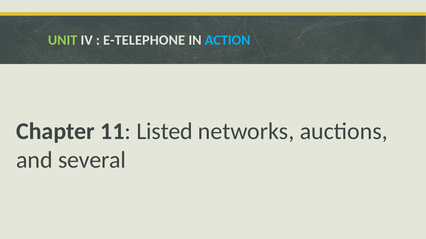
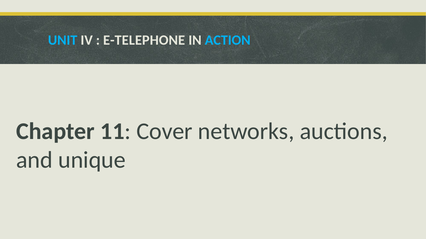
UNIT colour: light green -> light blue (63, 40)
Listed: Listed -> Cover (165, 132)
several: several -> unique (92, 160)
